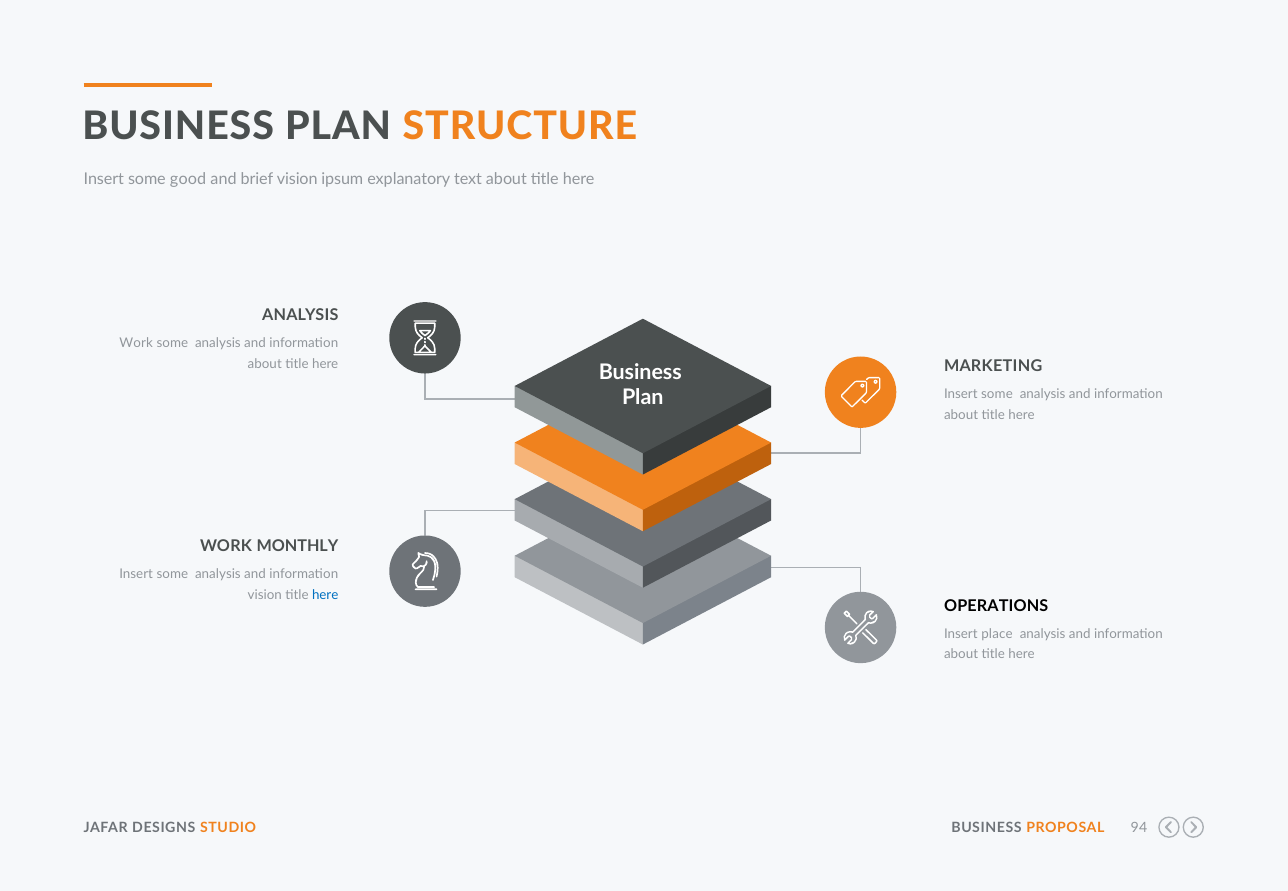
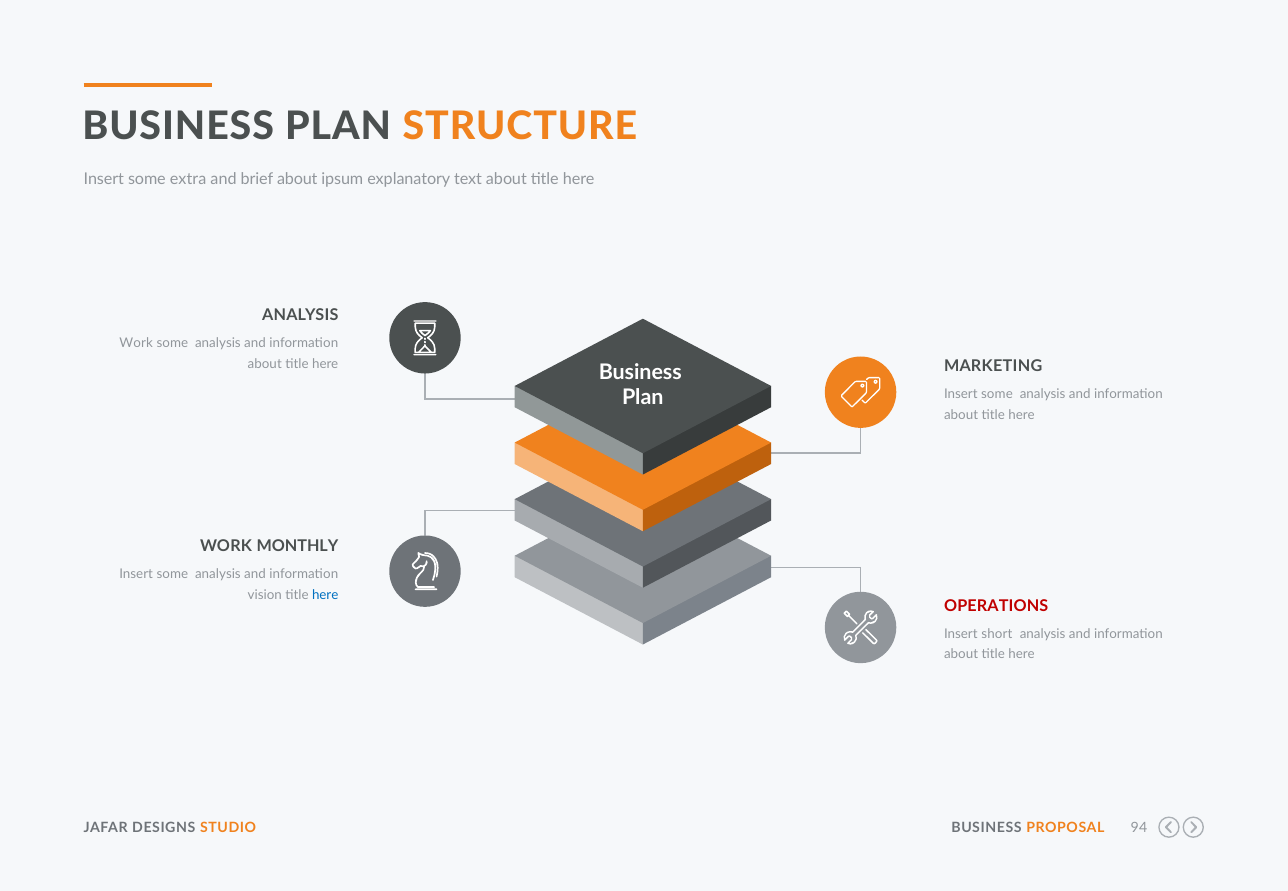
good: good -> extra (188, 179)
brief vision: vision -> about (297, 179)
OPERATIONS colour: black -> red (996, 606)
place: place -> short (997, 634)
